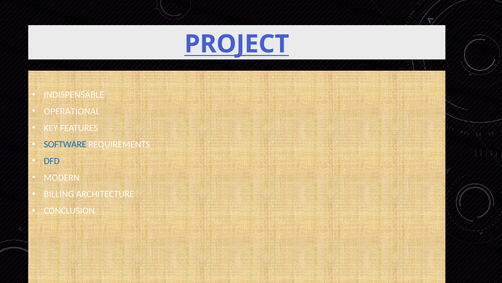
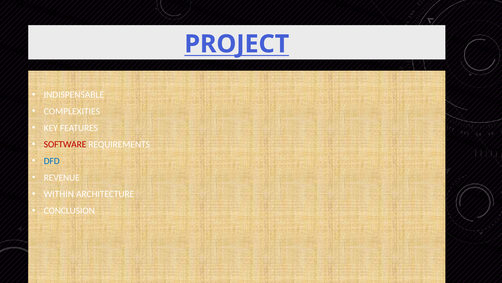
OPERATIONAL: OPERATIONAL -> COMPLEXITIES (72, 111)
SOFTWARE colour: blue -> red (65, 144)
MODERN: MODERN -> REVENUE (62, 177)
BILLING: BILLING -> WITHIN (59, 194)
